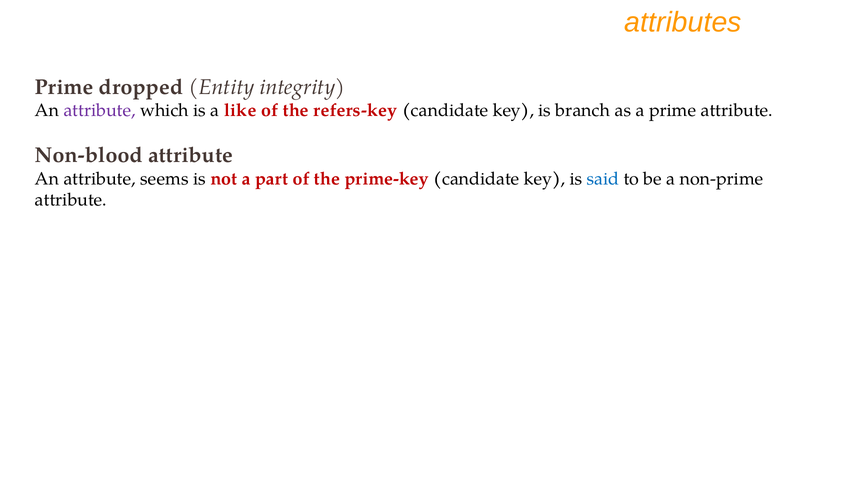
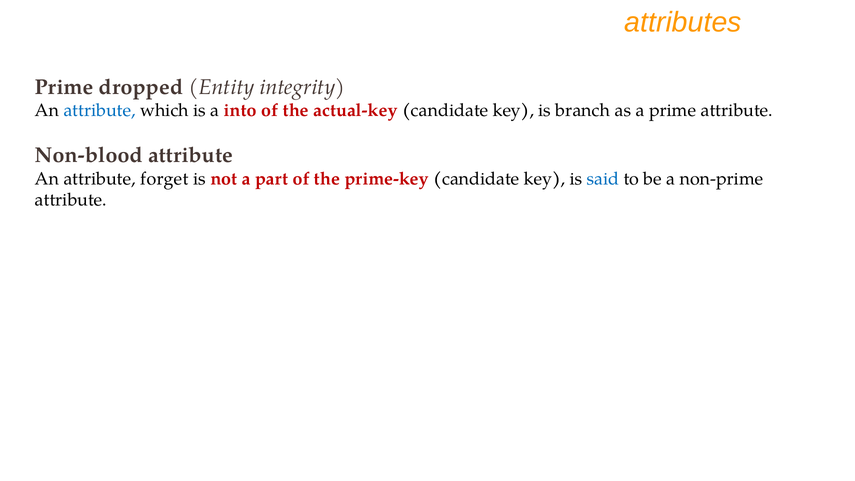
attribute colour: purple -> blue (100, 110)
like: like -> into (240, 110)
refers-key: refers-key -> actual-key (355, 110)
seems: seems -> forget (164, 179)
